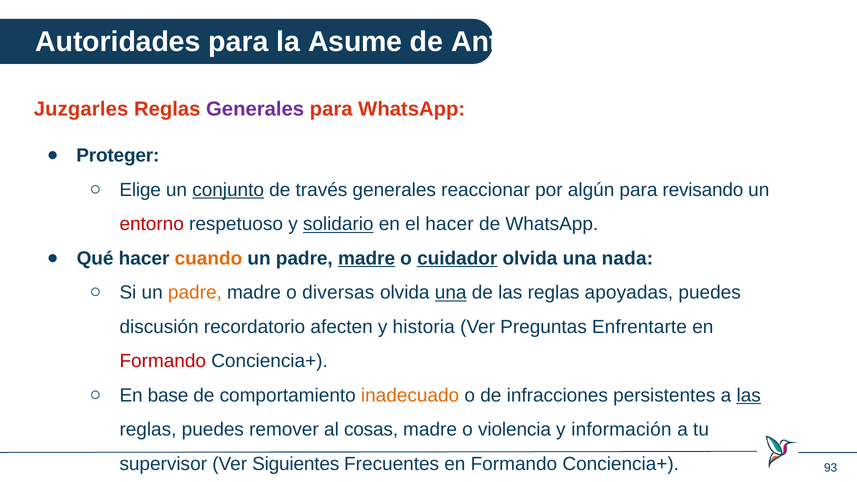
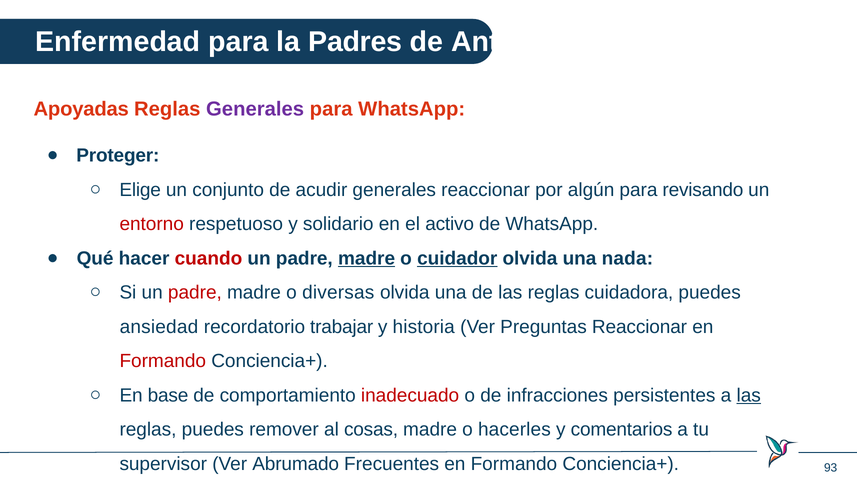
Autoridades: Autoridades -> Enfermedad (118, 42)
Asume: Asume -> Padres (355, 42)
Juzgarles: Juzgarles -> Apoyadas (81, 109)
conjunto underline: present -> none (228, 190)
través: través -> acudir (321, 190)
solidario underline: present -> none (338, 224)
el hacer: hacer -> activo (450, 224)
cuando colour: orange -> red (208, 258)
padre colour: orange -> red (195, 293)
una underline: present -> none (451, 293)
apoyadas: apoyadas -> cuidadora (629, 293)
discusión: discusión -> ansiedad (159, 327)
afecten: afecten -> trabajar (342, 327)
Preguntas Enfrentarte: Enfrentarte -> Reaccionar (640, 327)
inadecuado colour: orange -> red (410, 395)
violencia: violencia -> hacerles (514, 430)
información: información -> comentarios (622, 430)
Siguientes: Siguientes -> Abrumado (296, 464)
